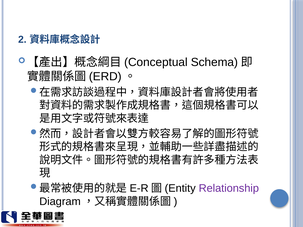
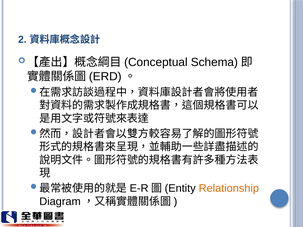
Relationship colour: purple -> orange (229, 189)
